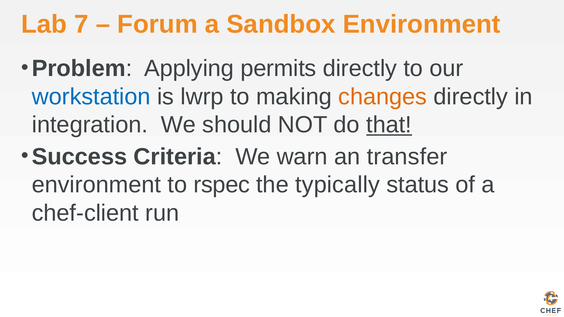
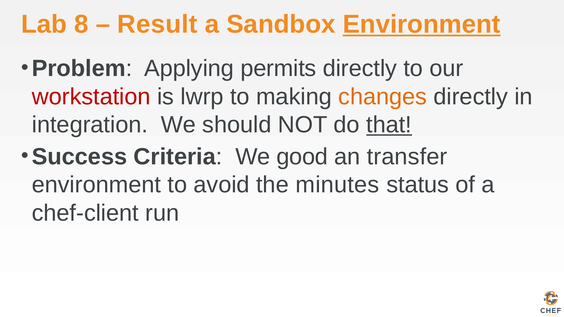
7: 7 -> 8 (81, 24)
Forum: Forum -> Result (157, 24)
Environment underline: none -> present (422, 24)
workstation colour: blue -> red (91, 97)
warn: warn -> good (302, 157)
rspec: rspec -> avoid (222, 185)
typically: typically -> minutes (337, 185)
